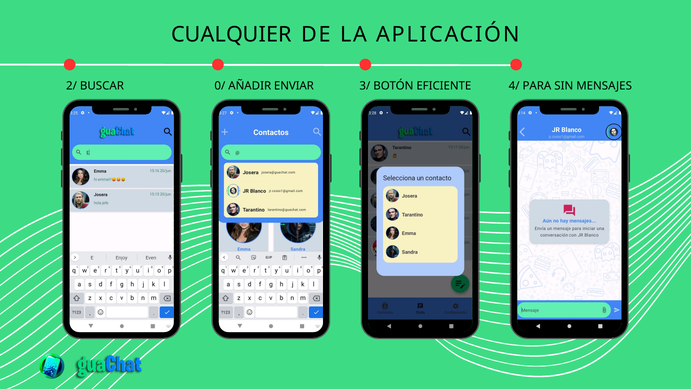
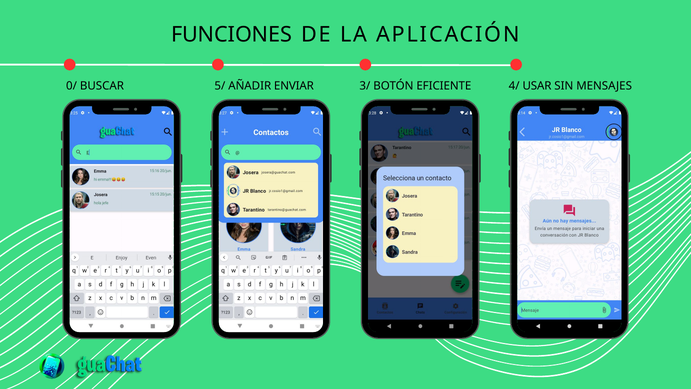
CUALQUIER: CUALQUIER -> FUNCIONES (232, 35)
2/: 2/ -> 0/ (72, 86)
0/: 0/ -> 5/ (220, 86)
PARA: PARA -> USAR (537, 86)
